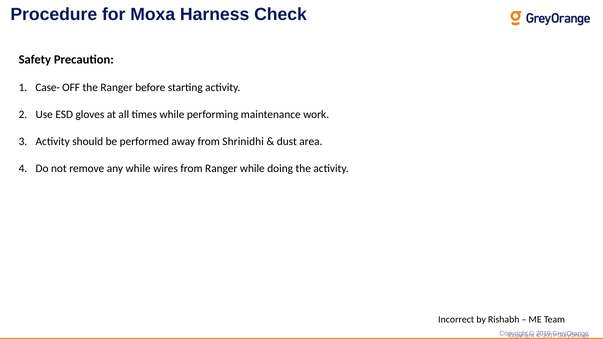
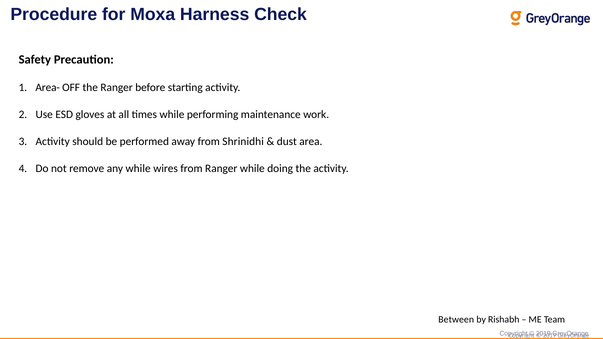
Case-: Case- -> Area- (48, 87)
Incorrect: Incorrect -> Between (456, 320)
